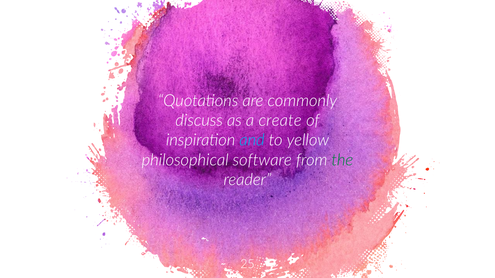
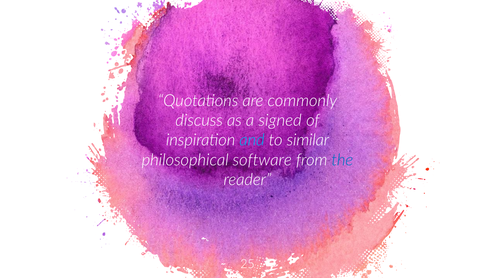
create: create -> signed (280, 121)
yellow: yellow -> similar (308, 140)
the colour: green -> blue (342, 160)
